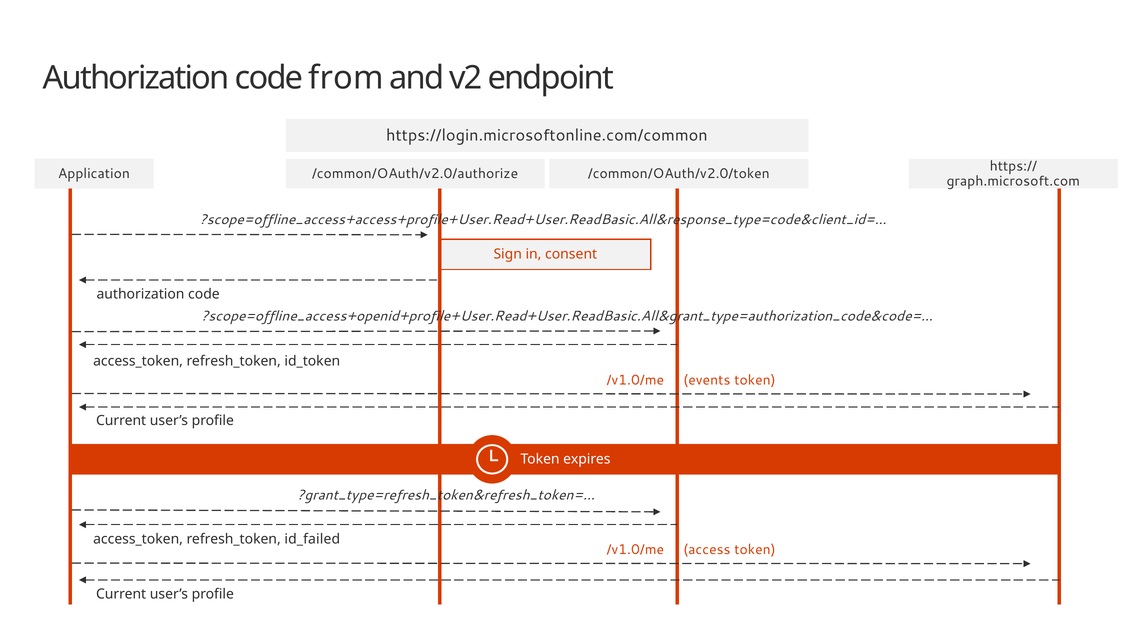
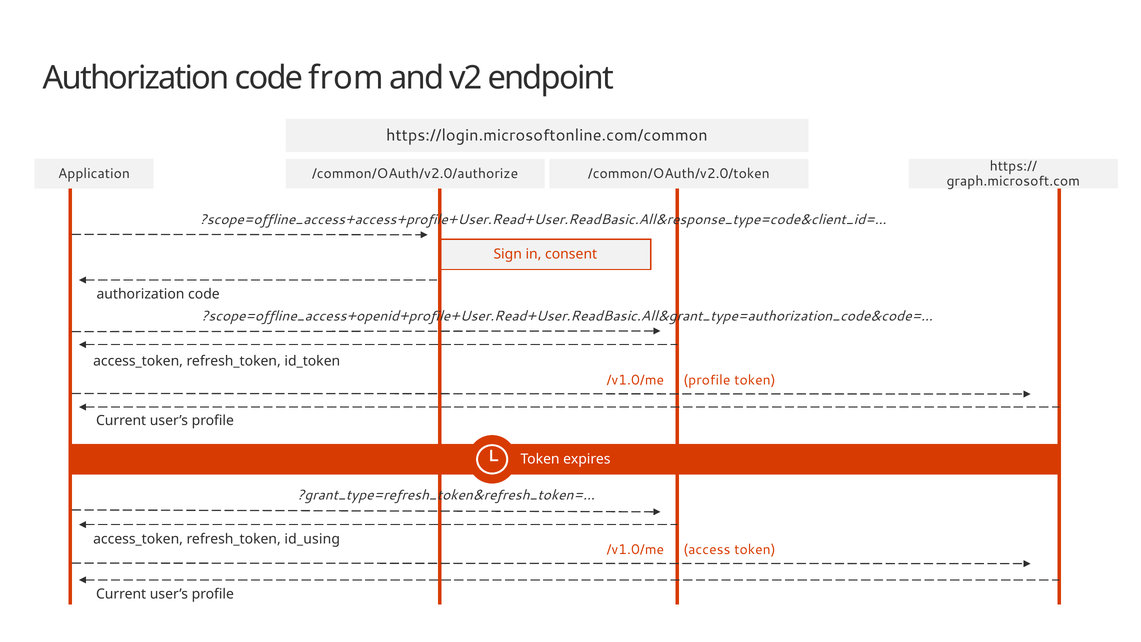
/v1.0/me events: events -> profile (707, 380)
id_failed: id_failed -> id_using (312, 539)
